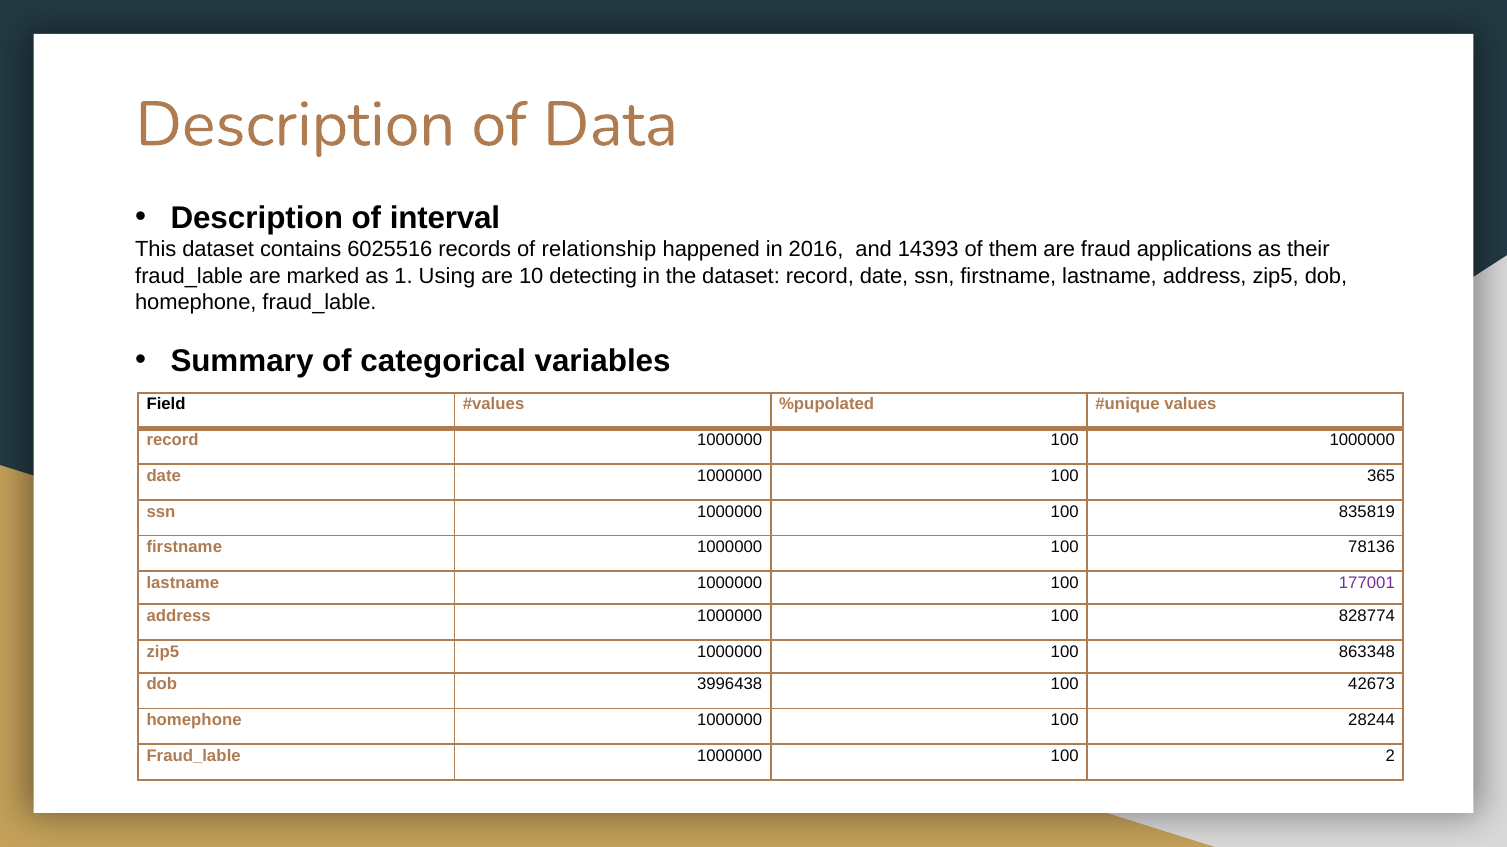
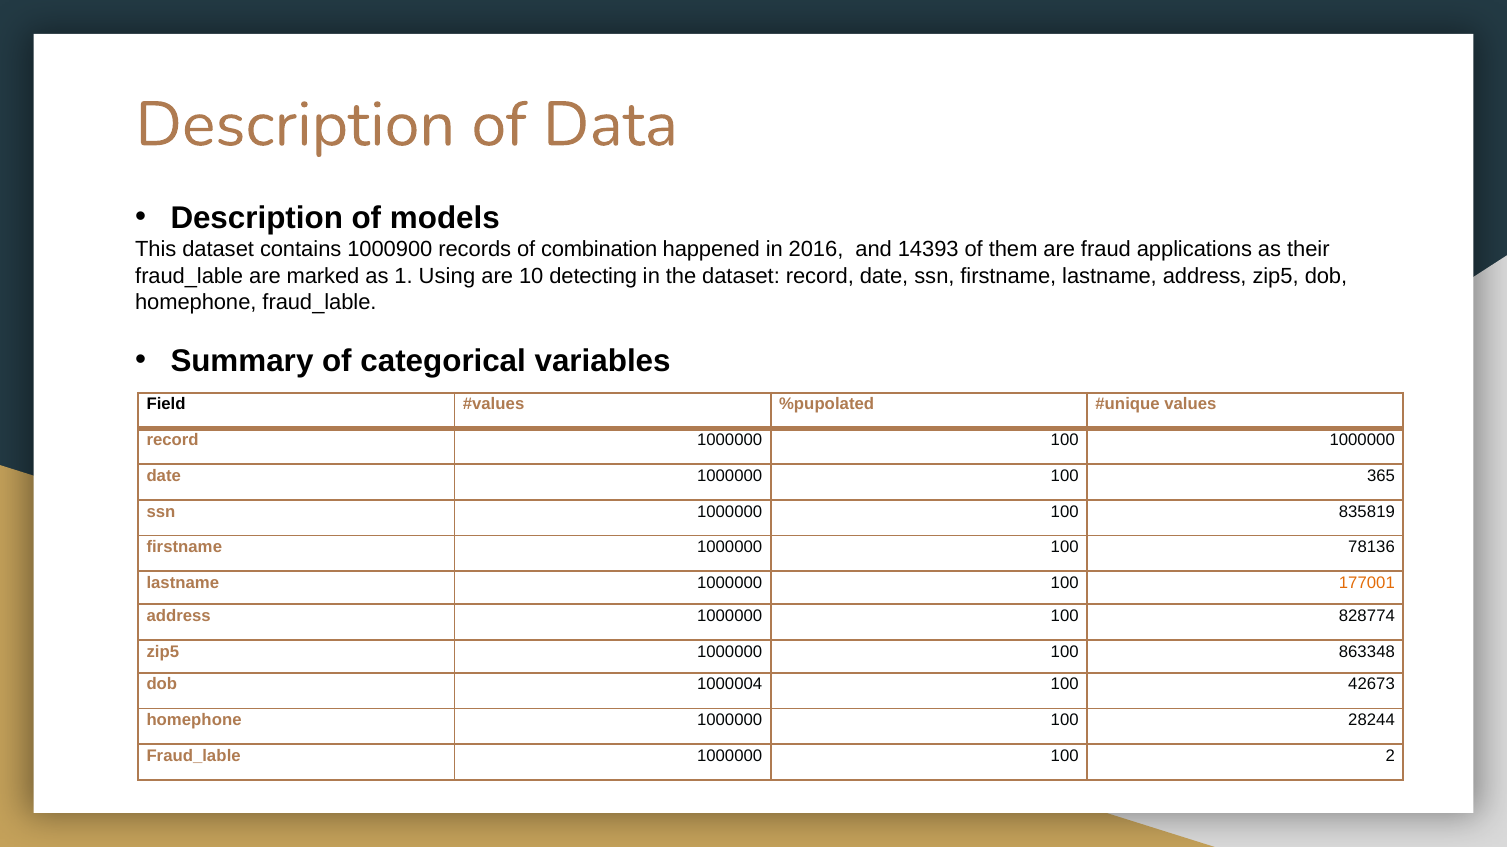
interval: interval -> models (445, 218)
6025516: 6025516 -> 1000900 (390, 250)
relationship: relationship -> combination (599, 250)
177001 colour: purple -> orange (1367, 583)
3996438: 3996438 -> 1000004 (730, 685)
